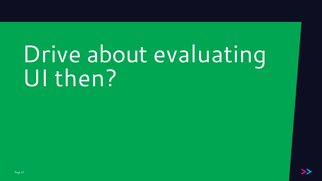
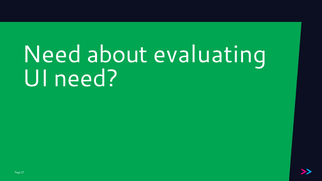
Drive: Drive -> Need (52, 54)
UI then: then -> need (86, 79)
